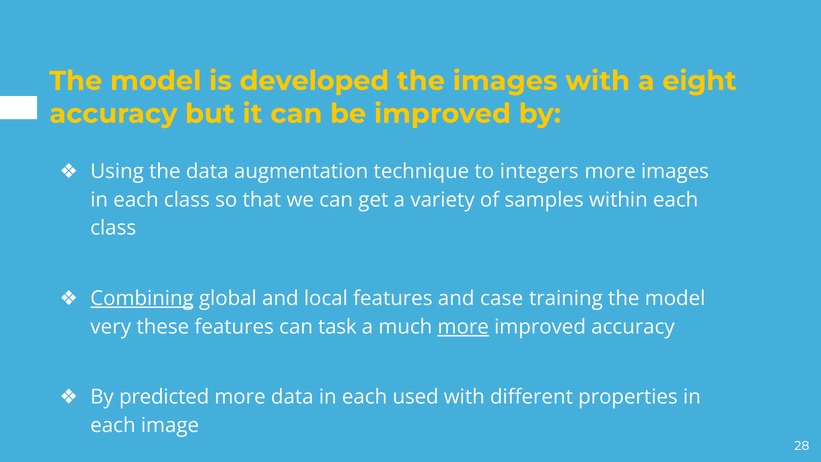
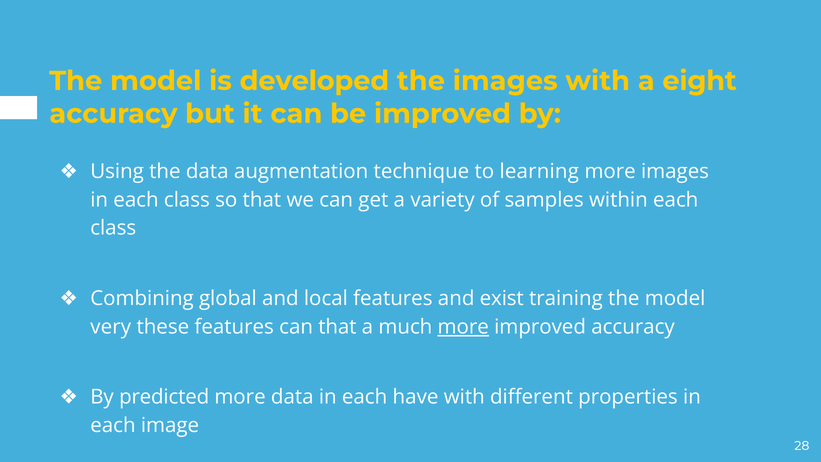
integers: integers -> learning (539, 171)
Combining underline: present -> none (142, 298)
case: case -> exist (502, 298)
can task: task -> that (337, 327)
used: used -> have (416, 397)
